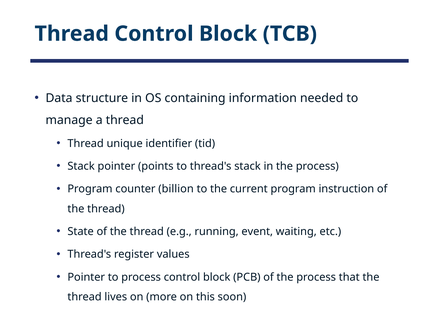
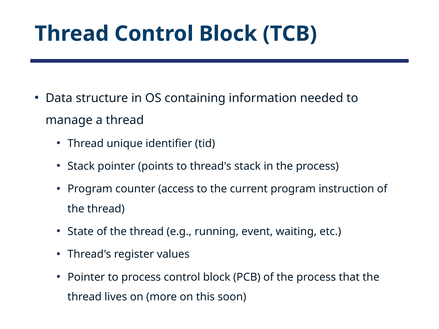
billion: billion -> access (176, 189)
